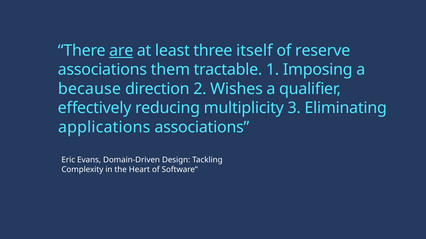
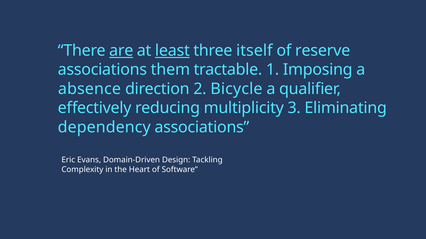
least underline: none -> present (172, 51)
because: because -> absence (89, 89)
Wishes: Wishes -> Bicycle (236, 89)
applications: applications -> dependency (104, 127)
